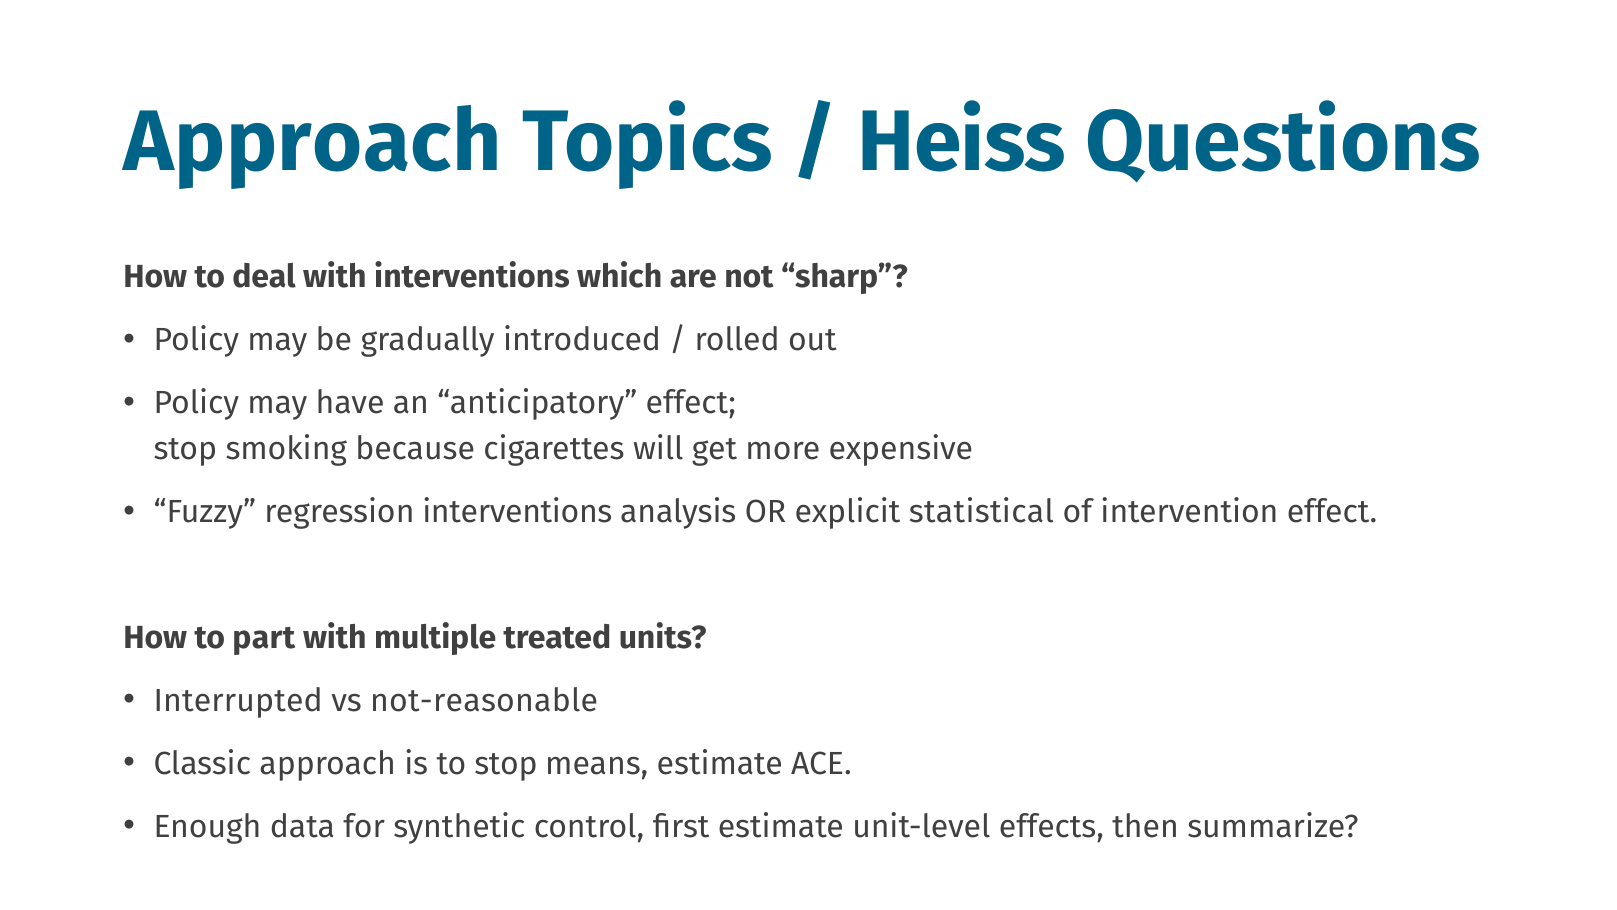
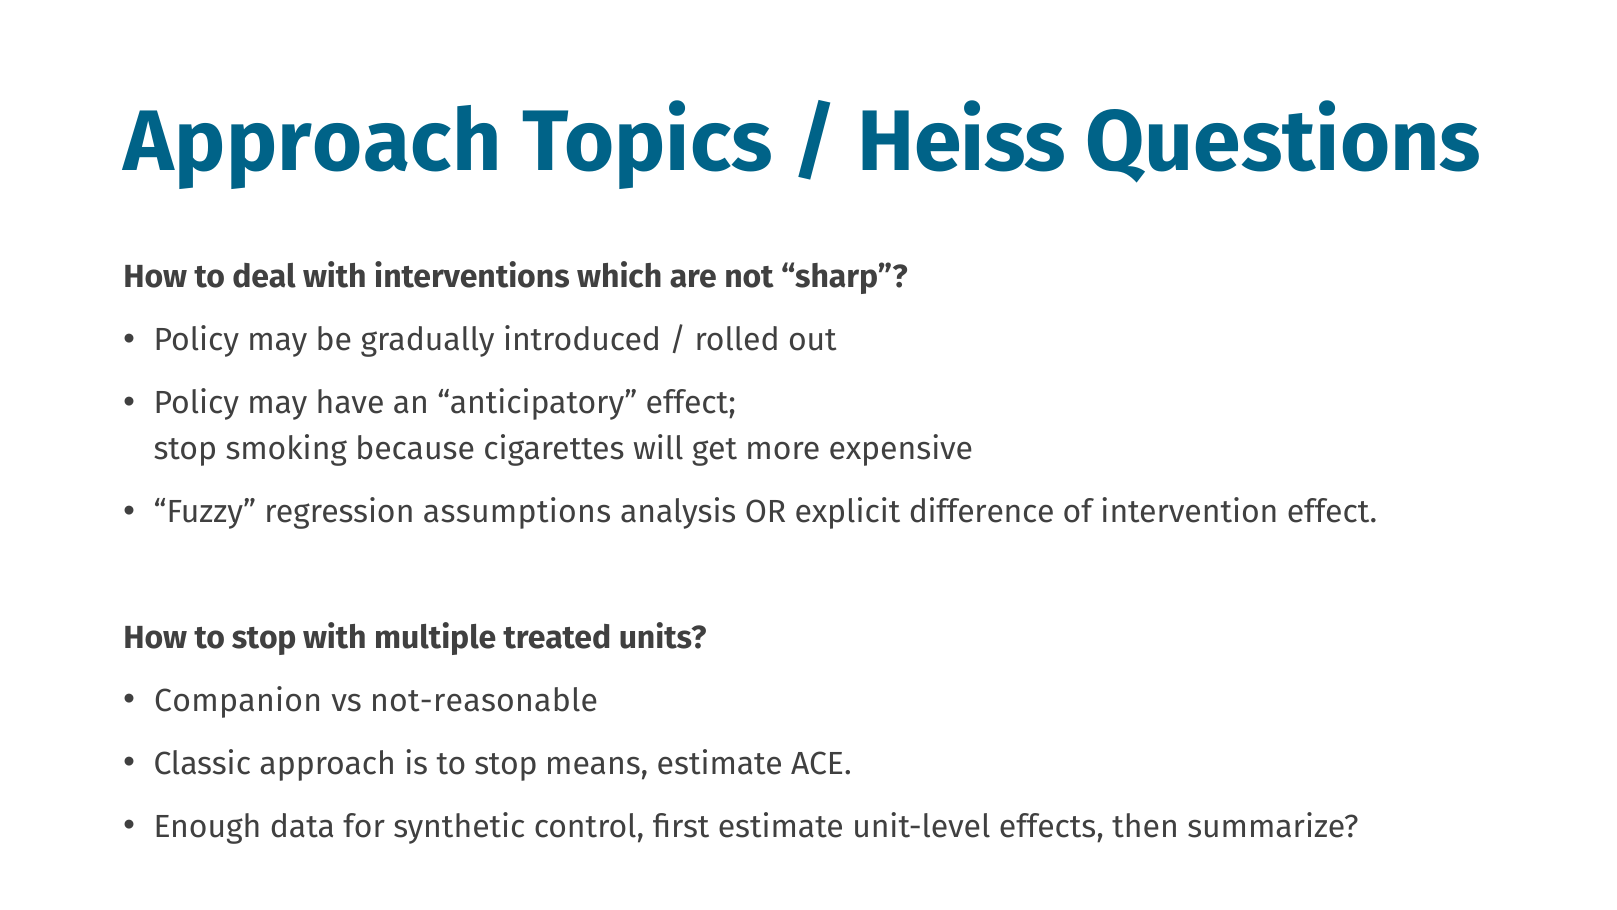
regression interventions: interventions -> assumptions (517, 512)
statistical: statistical -> difference (982, 512)
How to part: part -> stop (264, 638)
Interrupted: Interrupted -> Companion (238, 701)
